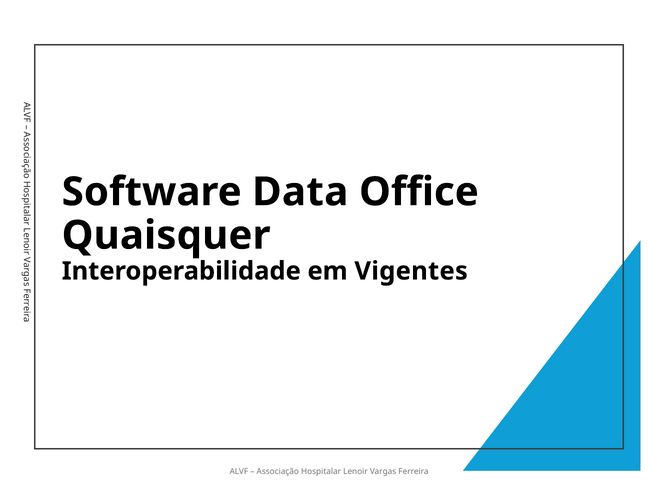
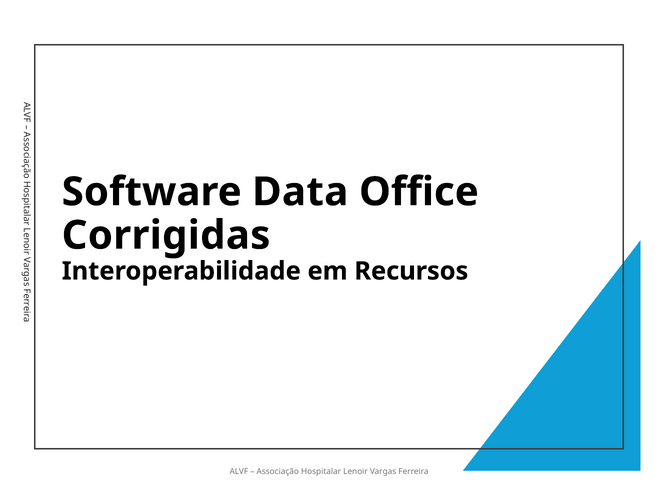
Quaisquer: Quaisquer -> Corrigidas (166, 235)
Vigentes: Vigentes -> Recursos (411, 271)
